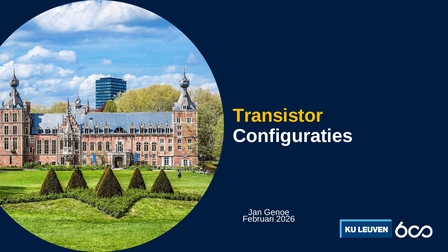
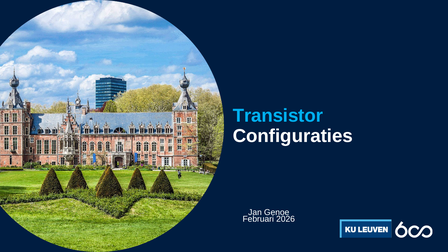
Transistor colour: yellow -> light blue (278, 116)
